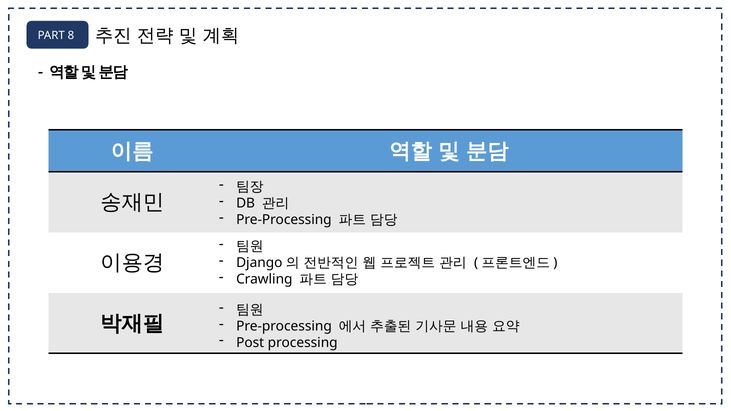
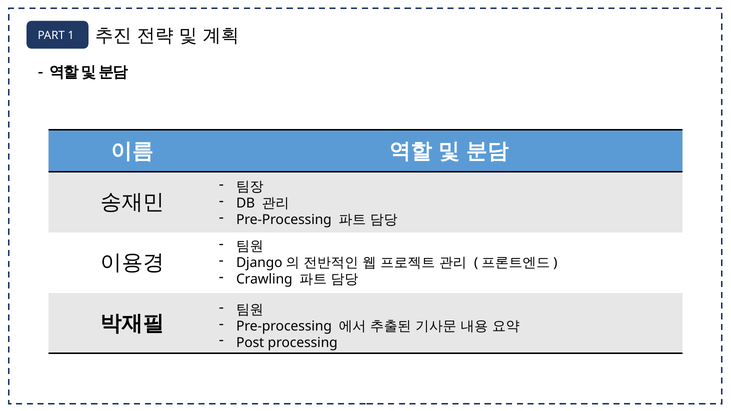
8: 8 -> 1 (71, 36)
